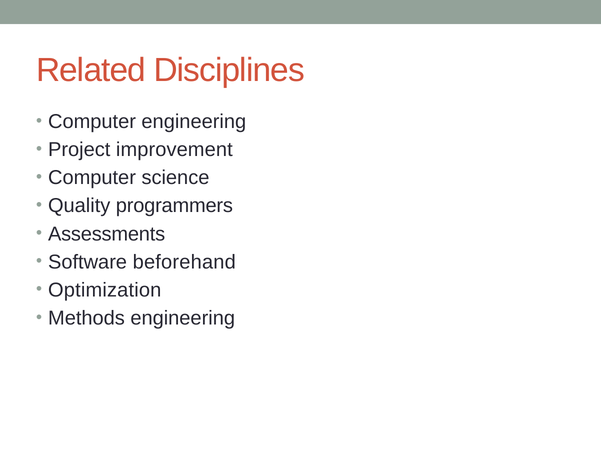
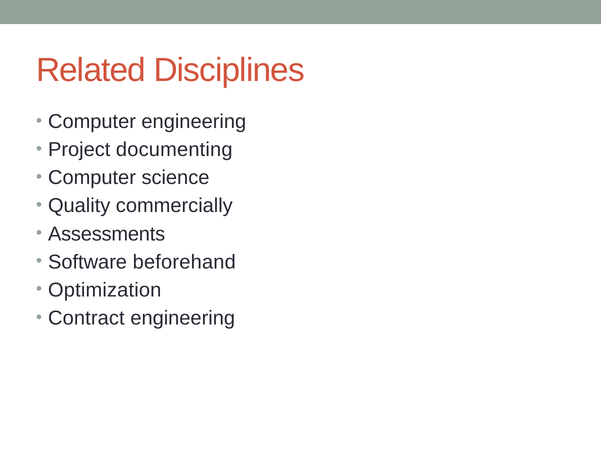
improvement: improvement -> documenting (174, 150)
programmers: programmers -> commercially (174, 206)
Methods: Methods -> Contract (86, 318)
